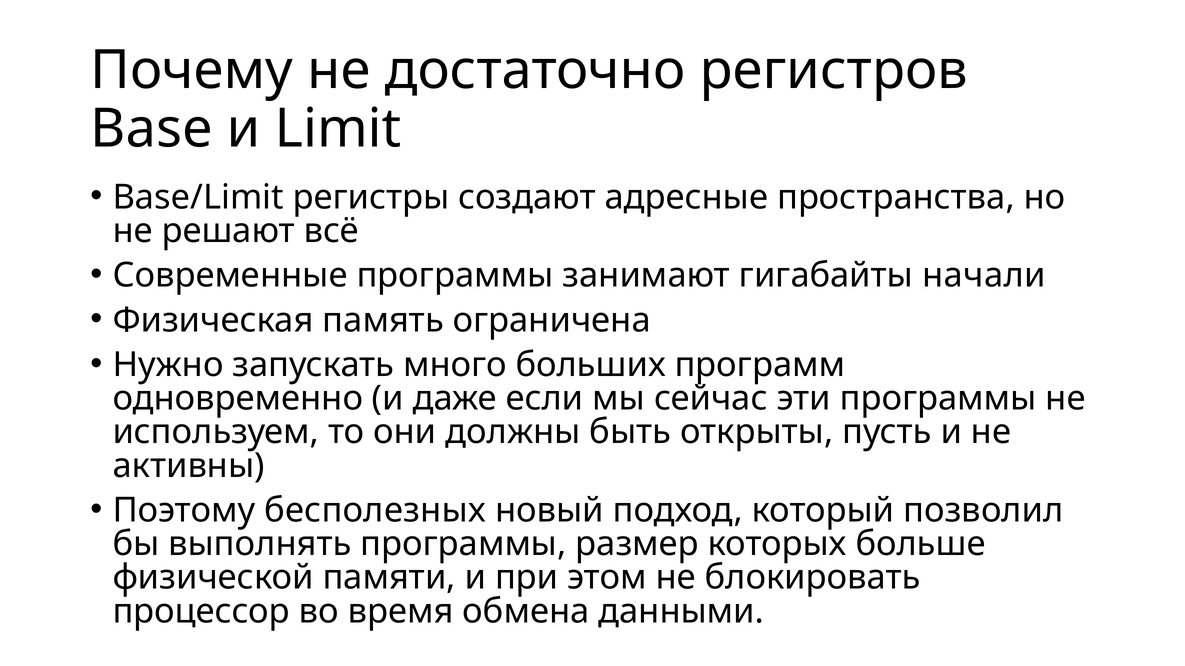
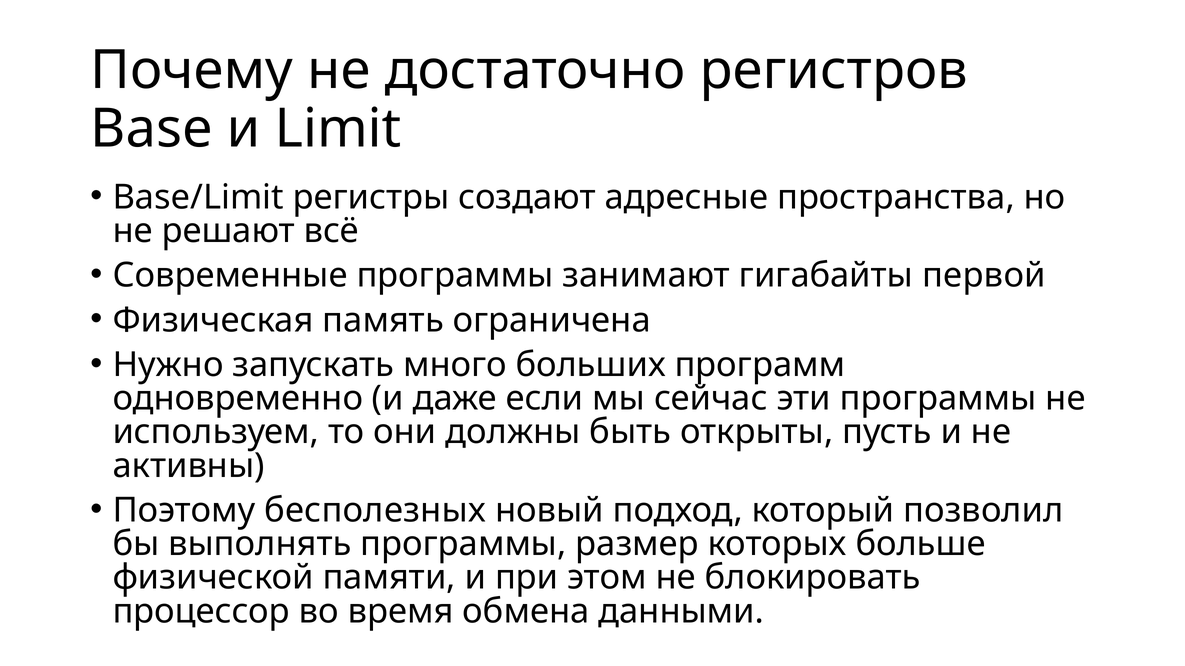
начали: начали -> первой (984, 276)
